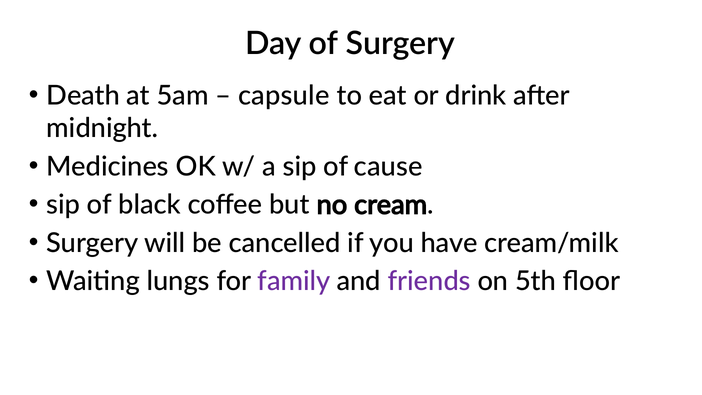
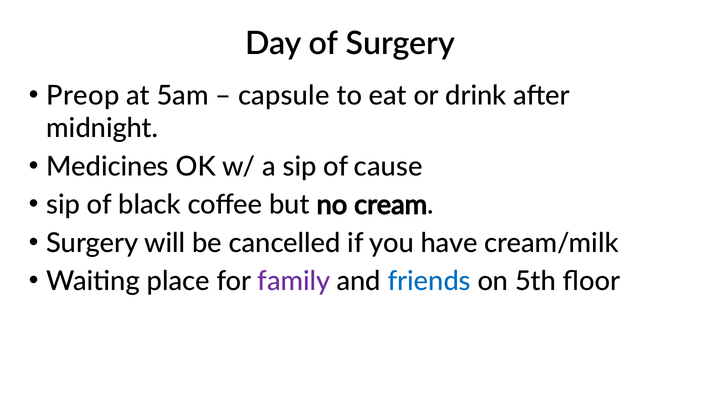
Death: Death -> Preop (83, 96)
lungs: lungs -> place (178, 281)
friends colour: purple -> blue (429, 281)
